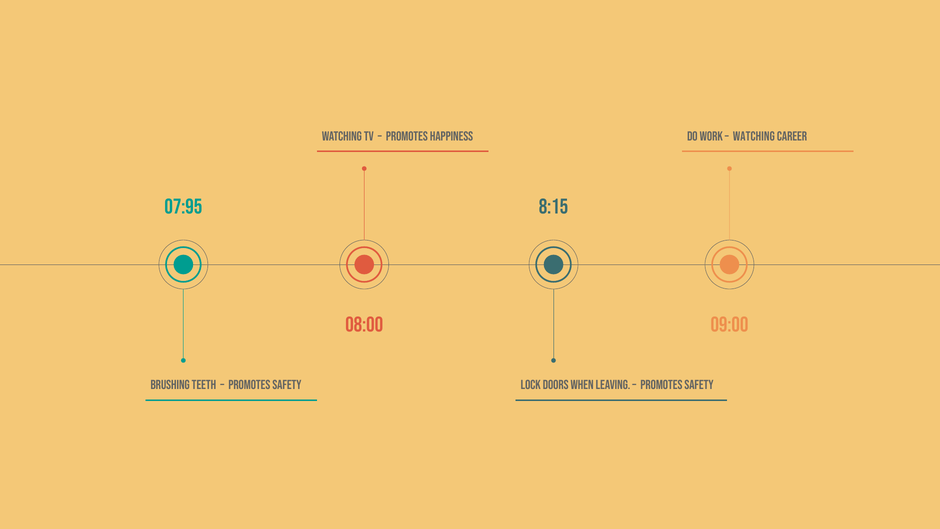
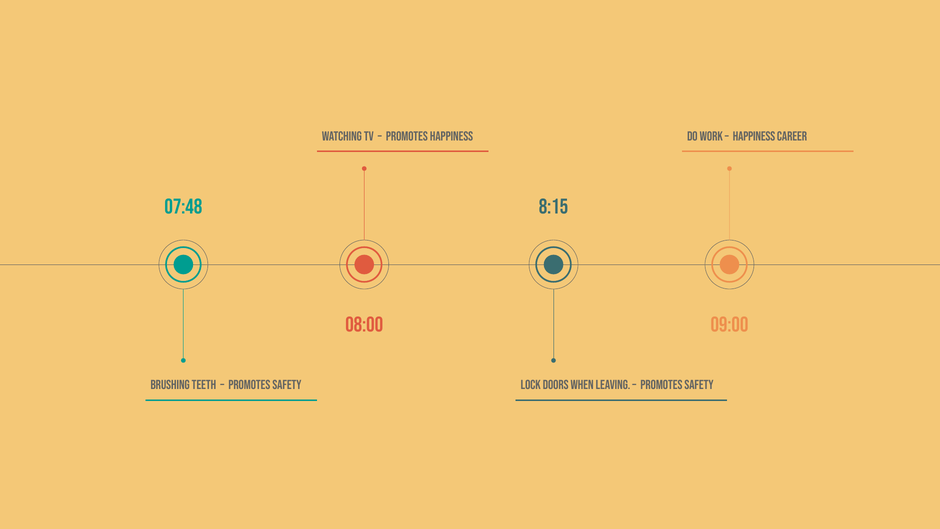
Watching: Watching -> Happiness (754, 136)
07:95: 07:95 -> 07:48 (183, 207)
